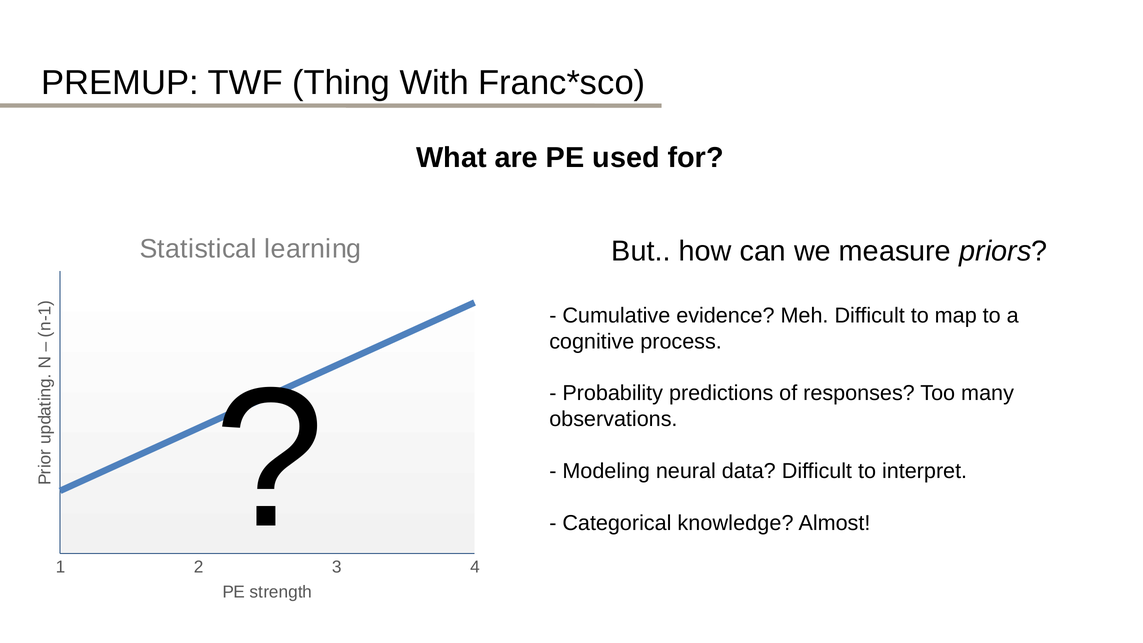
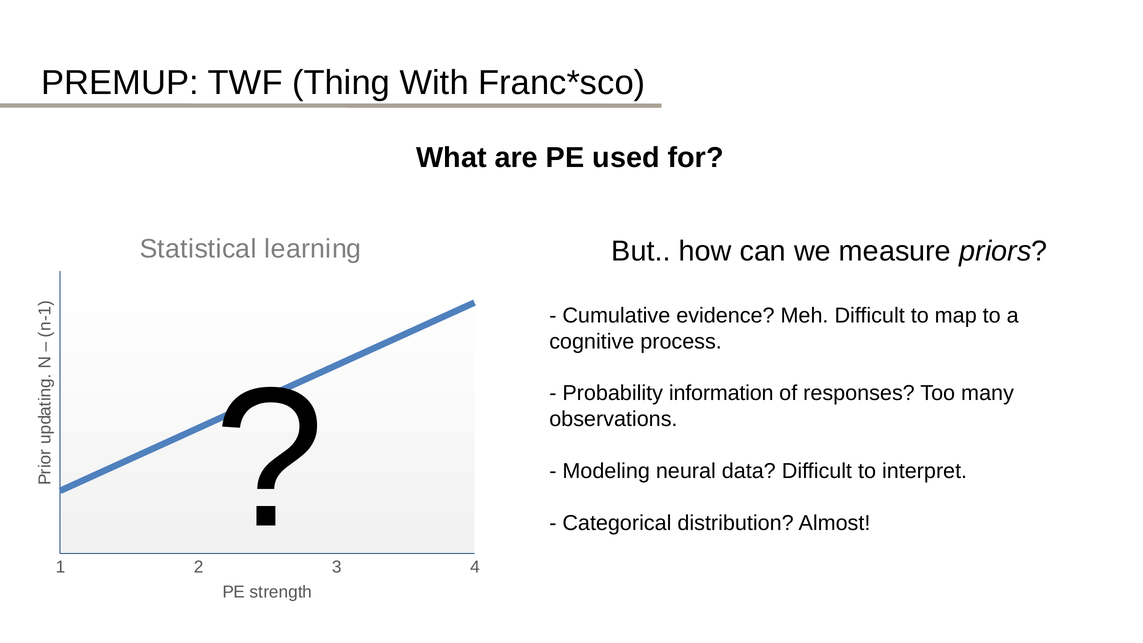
predictions: predictions -> information (721, 393)
knowledge: knowledge -> distribution (736, 523)
